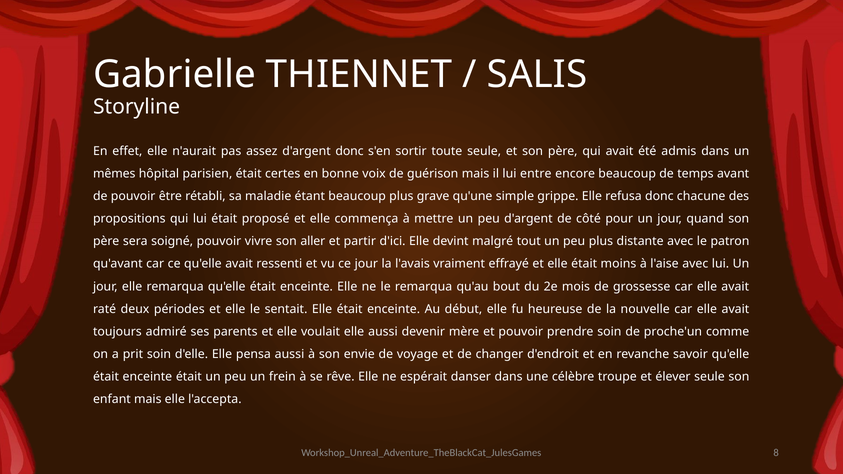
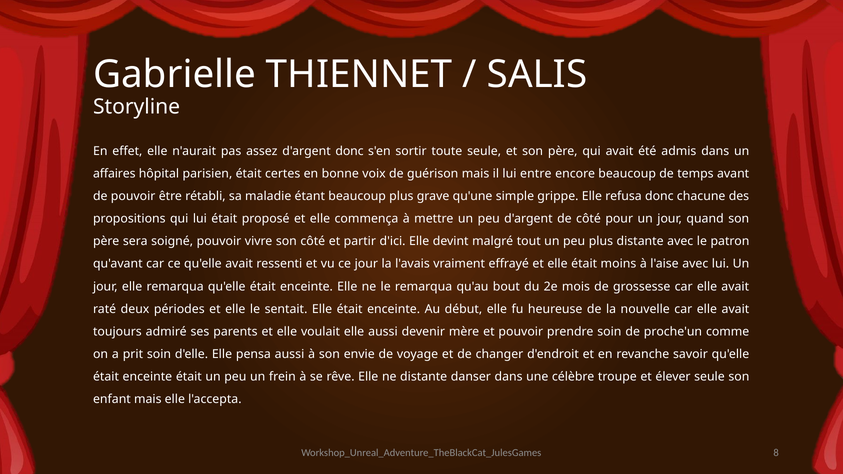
mêmes: mêmes -> affaires (114, 174)
son aller: aller -> côté (313, 241)
ne espérait: espérait -> distante (424, 377)
